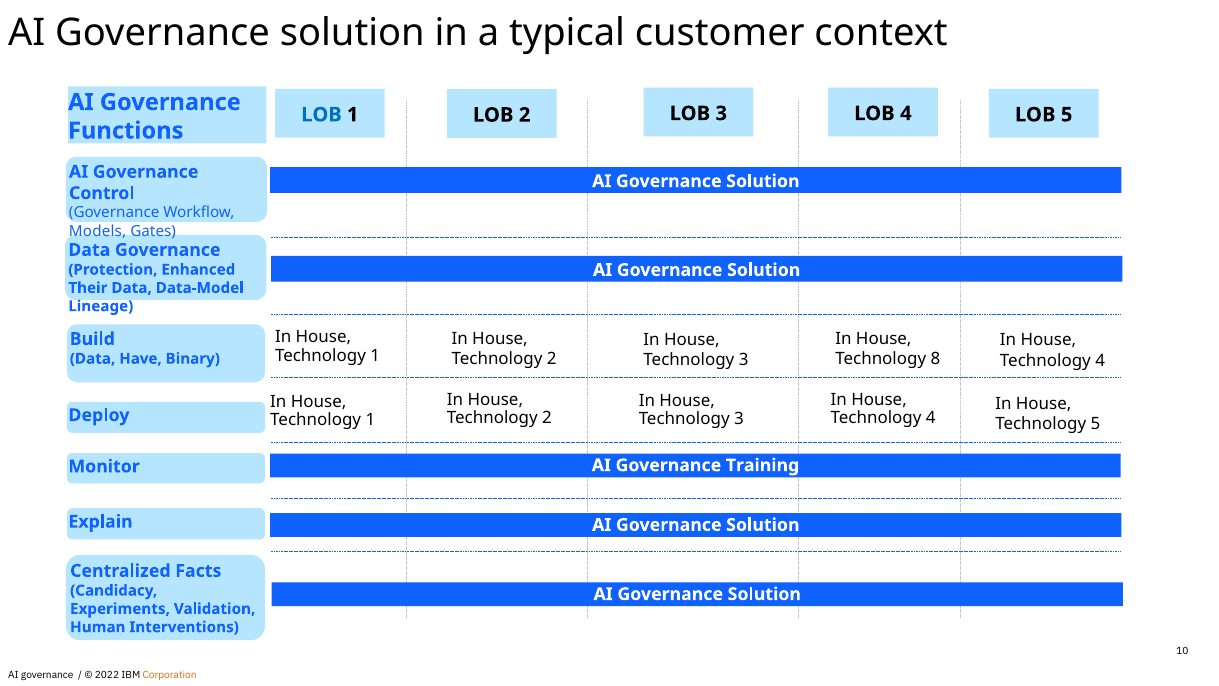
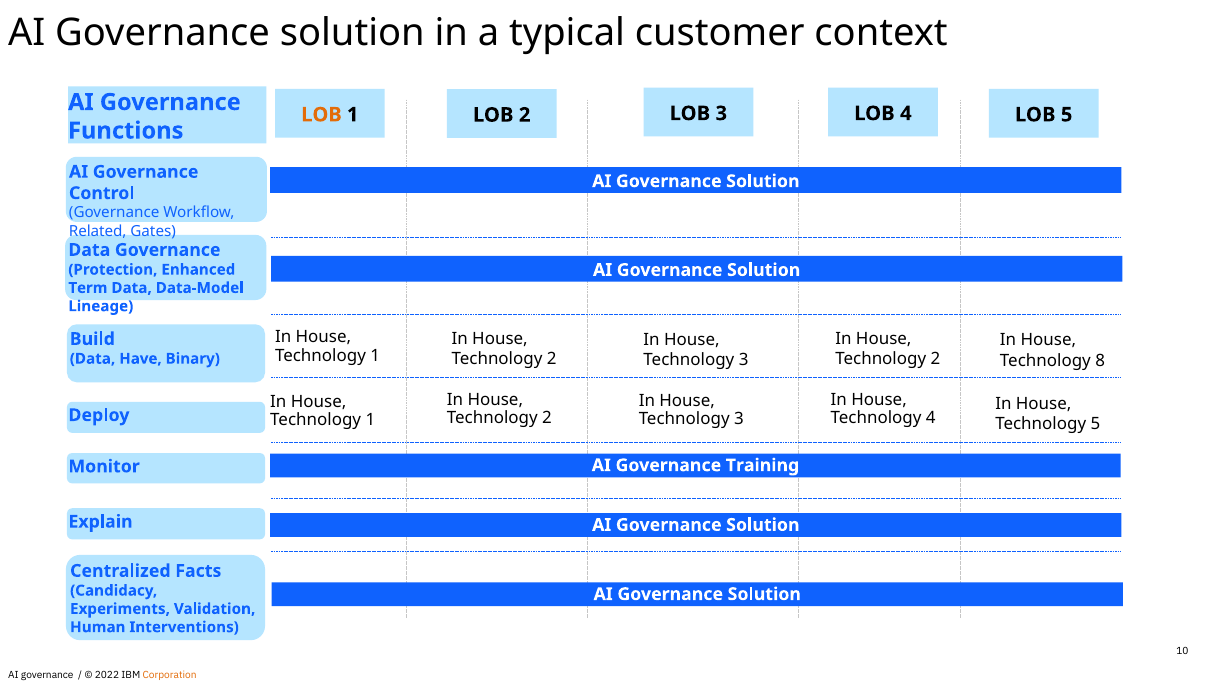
LOB colour: blue -> orange (321, 115)
Models: Models -> Related (98, 231)
Their: Their -> Term (88, 288)
8: 8 -> 2 (936, 359)
4: 4 -> 8 (1100, 360)
